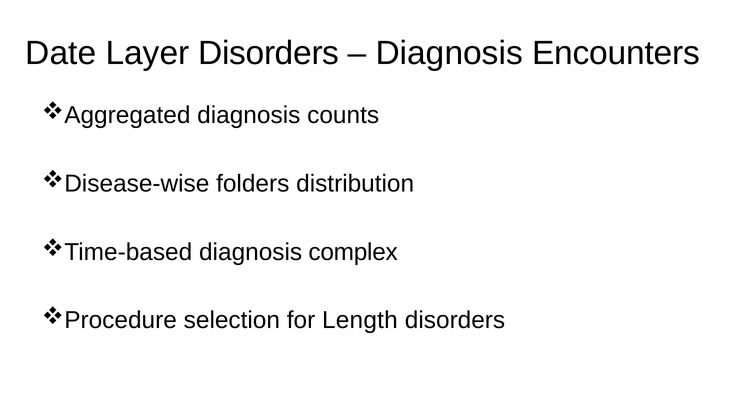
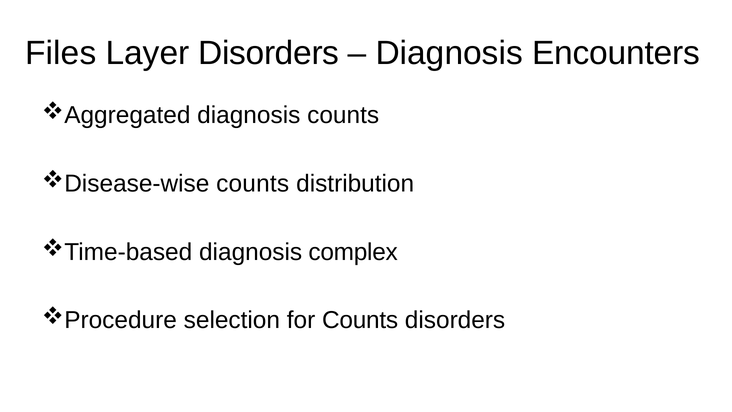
Date: Date -> Files (61, 53)
folders: folders -> counts (253, 183)
for Length: Length -> Counts (360, 320)
